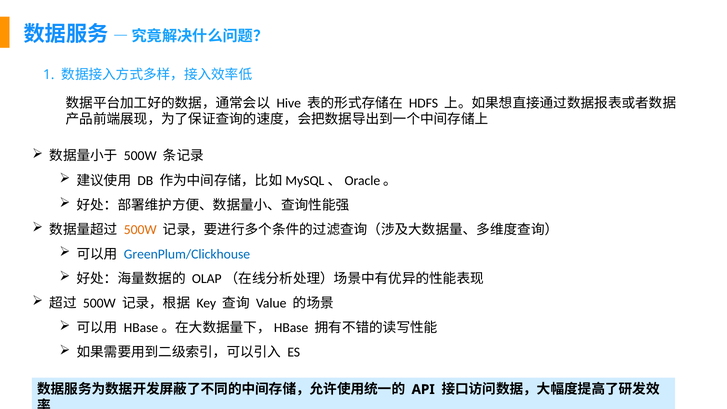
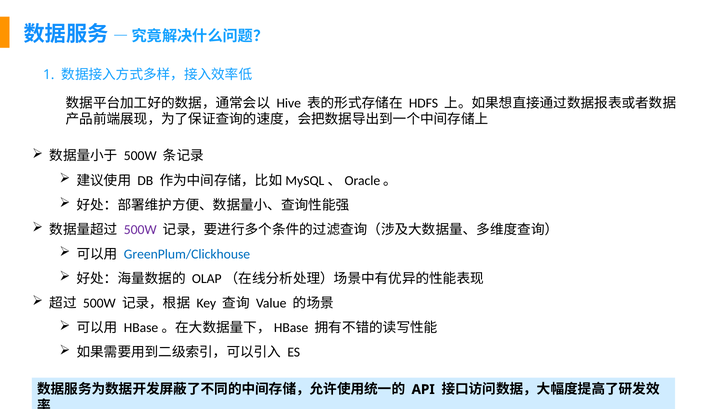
500W colour: orange -> purple (140, 230)
